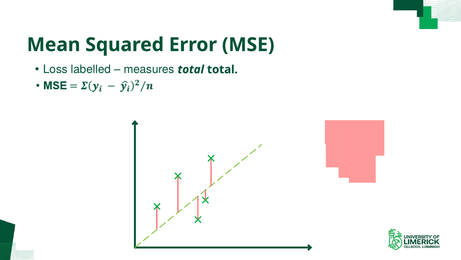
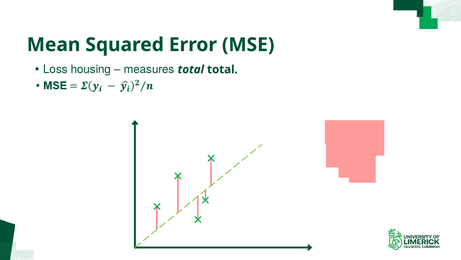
labelled: labelled -> housing (91, 69)
